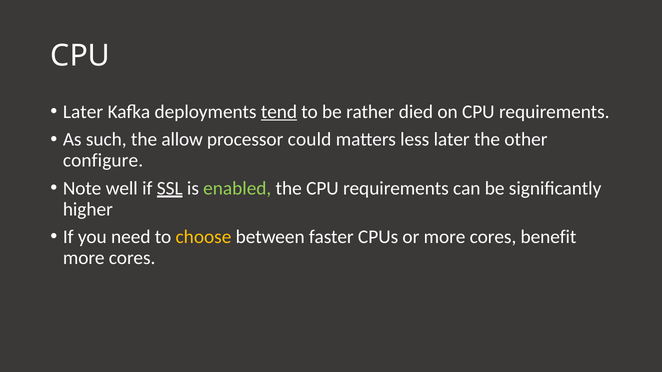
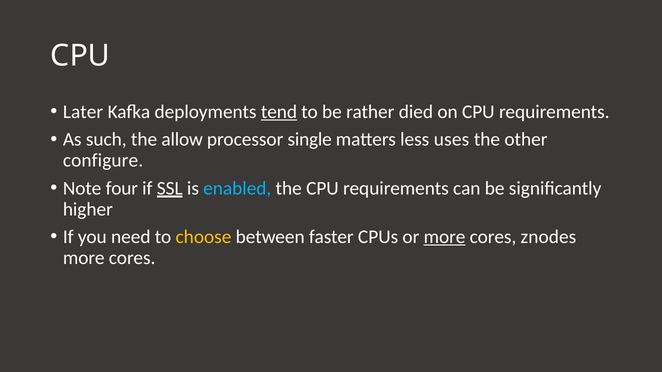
could: could -> single (310, 140)
less later: later -> uses (452, 140)
well: well -> four (122, 188)
enabled colour: light green -> light blue (237, 188)
more underline: none -> present (445, 237)
benefit: benefit -> znodes (548, 237)
